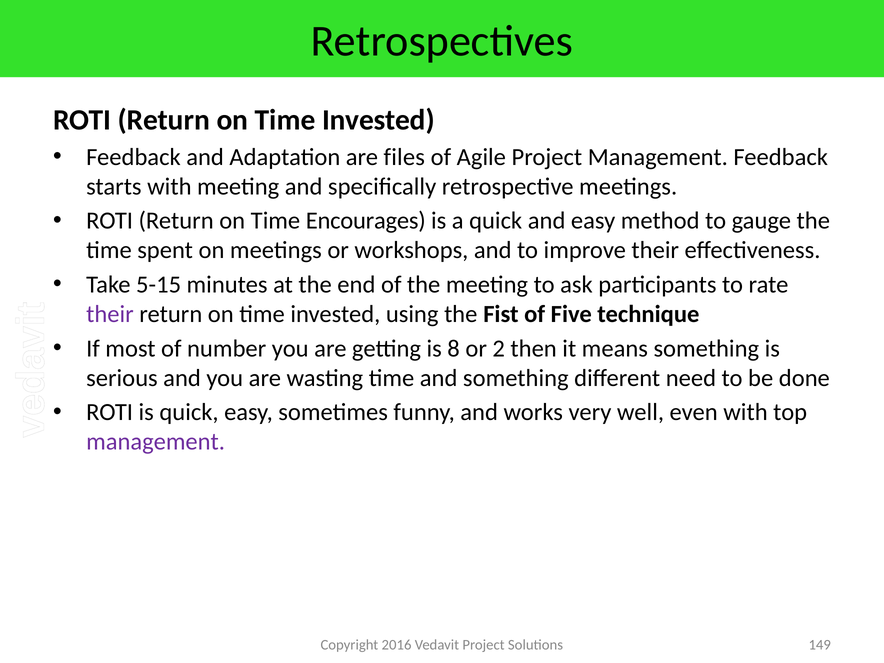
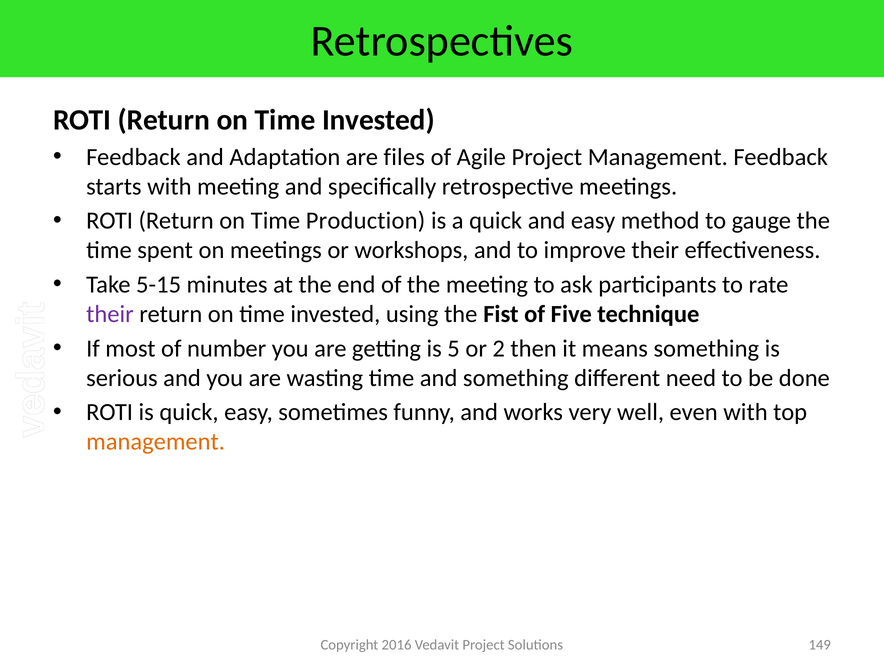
Encourages: Encourages -> Production (366, 221)
8: 8 -> 5 (454, 349)
management colour: purple -> orange (156, 442)
